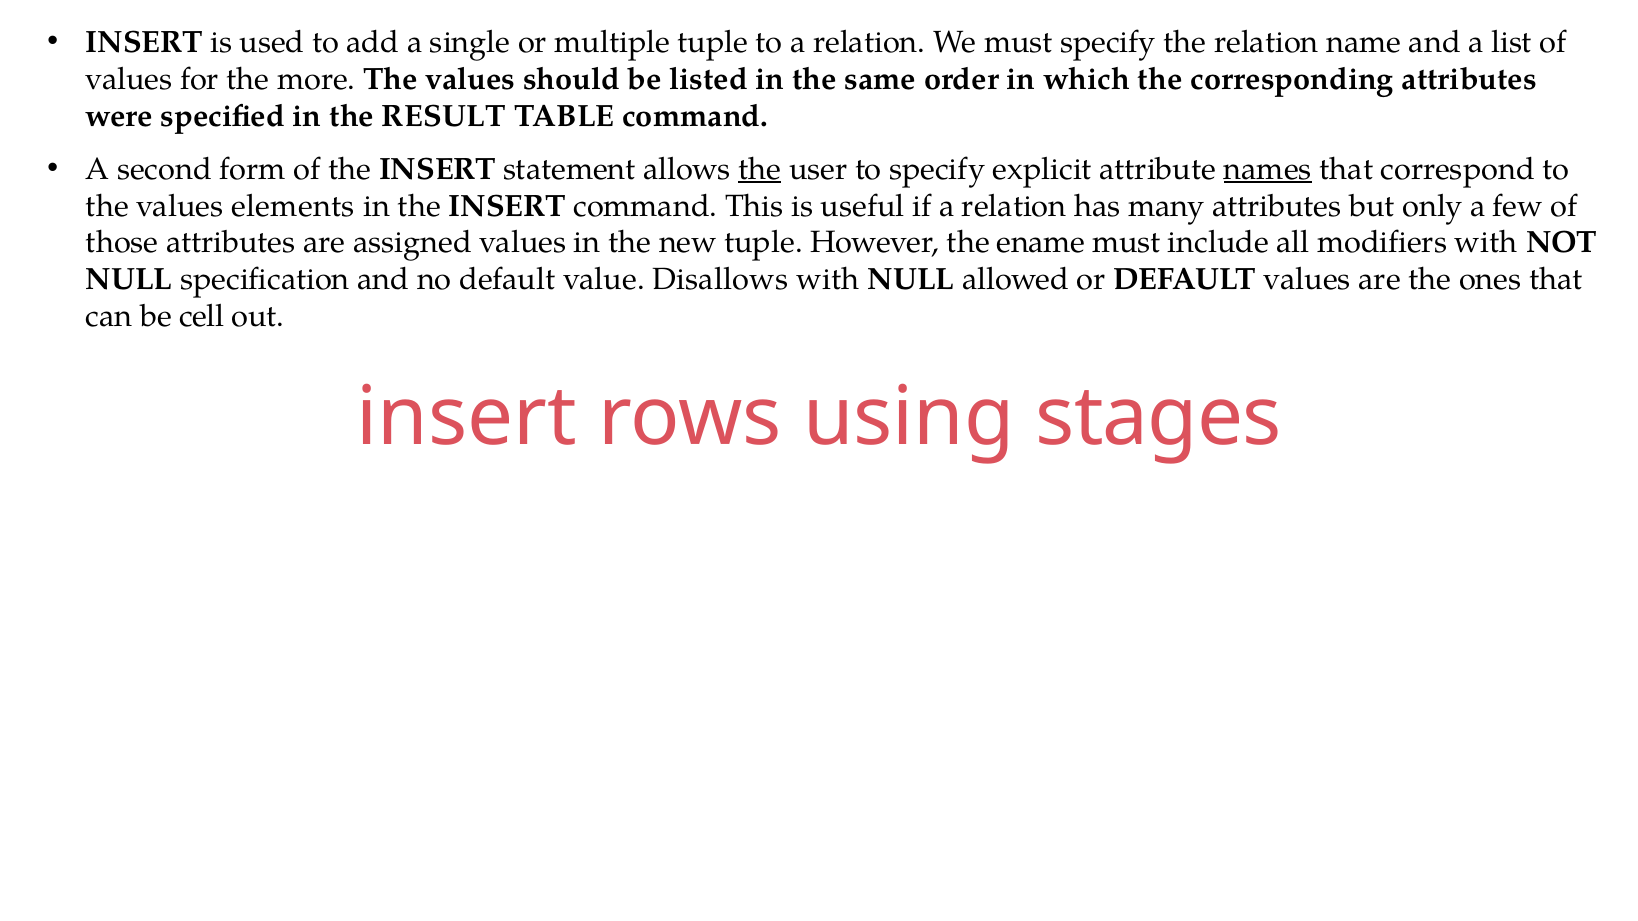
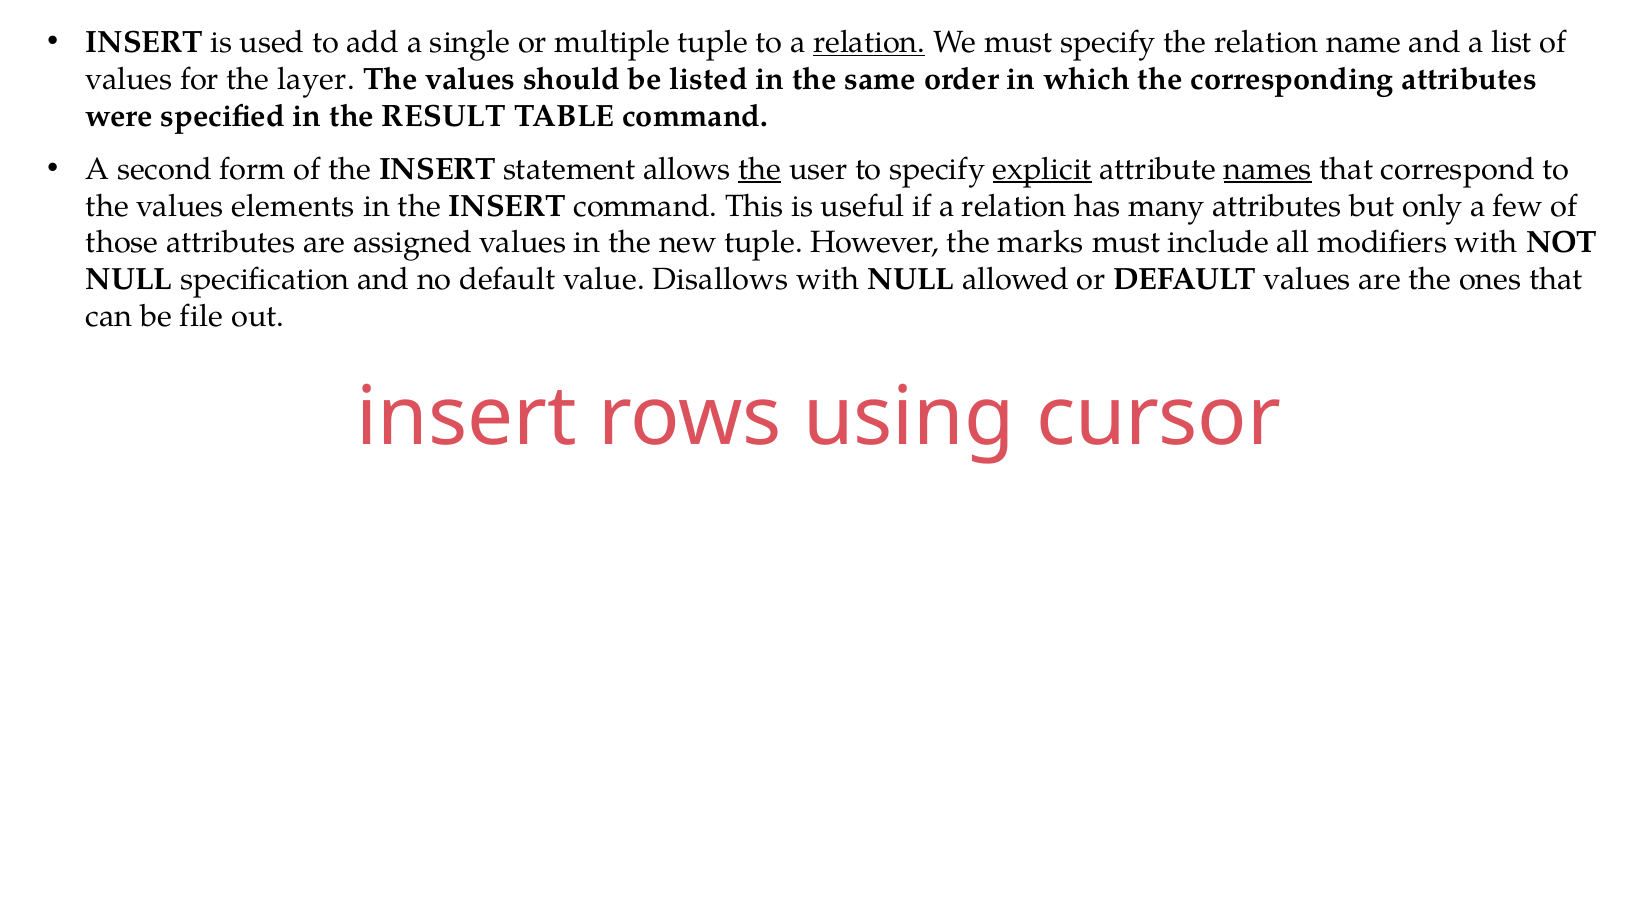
relation underline: none -> present (869, 42)
more: more -> layer (316, 79)
explicit underline: none -> present (1042, 169)
ename: ename -> marks (1041, 243)
cell: cell -> file (201, 317)
stages: stages -> cursor (1159, 418)
